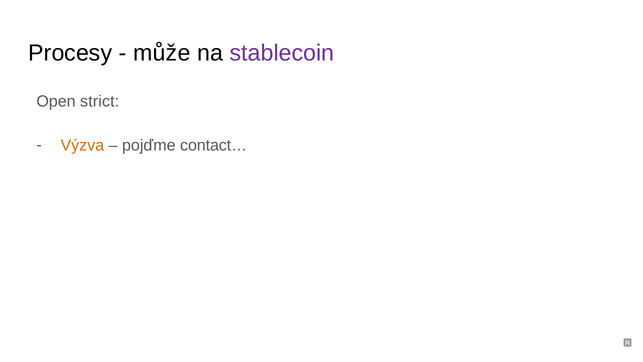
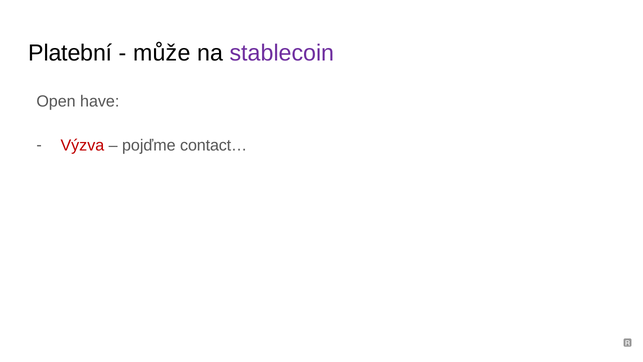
Procesy: Procesy -> Platební (70, 53)
strict: strict -> have (100, 101)
Výzva colour: orange -> red (82, 145)
